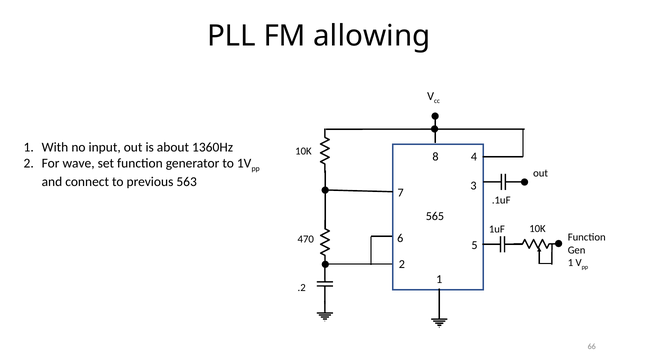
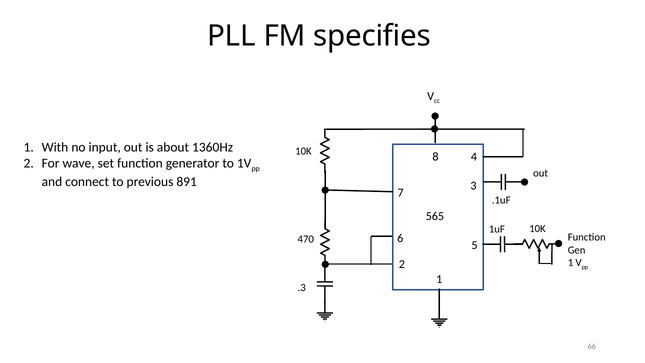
allowing: allowing -> specifies (372, 36)
563: 563 -> 891 (187, 182)
.2: .2 -> .3 (302, 288)
